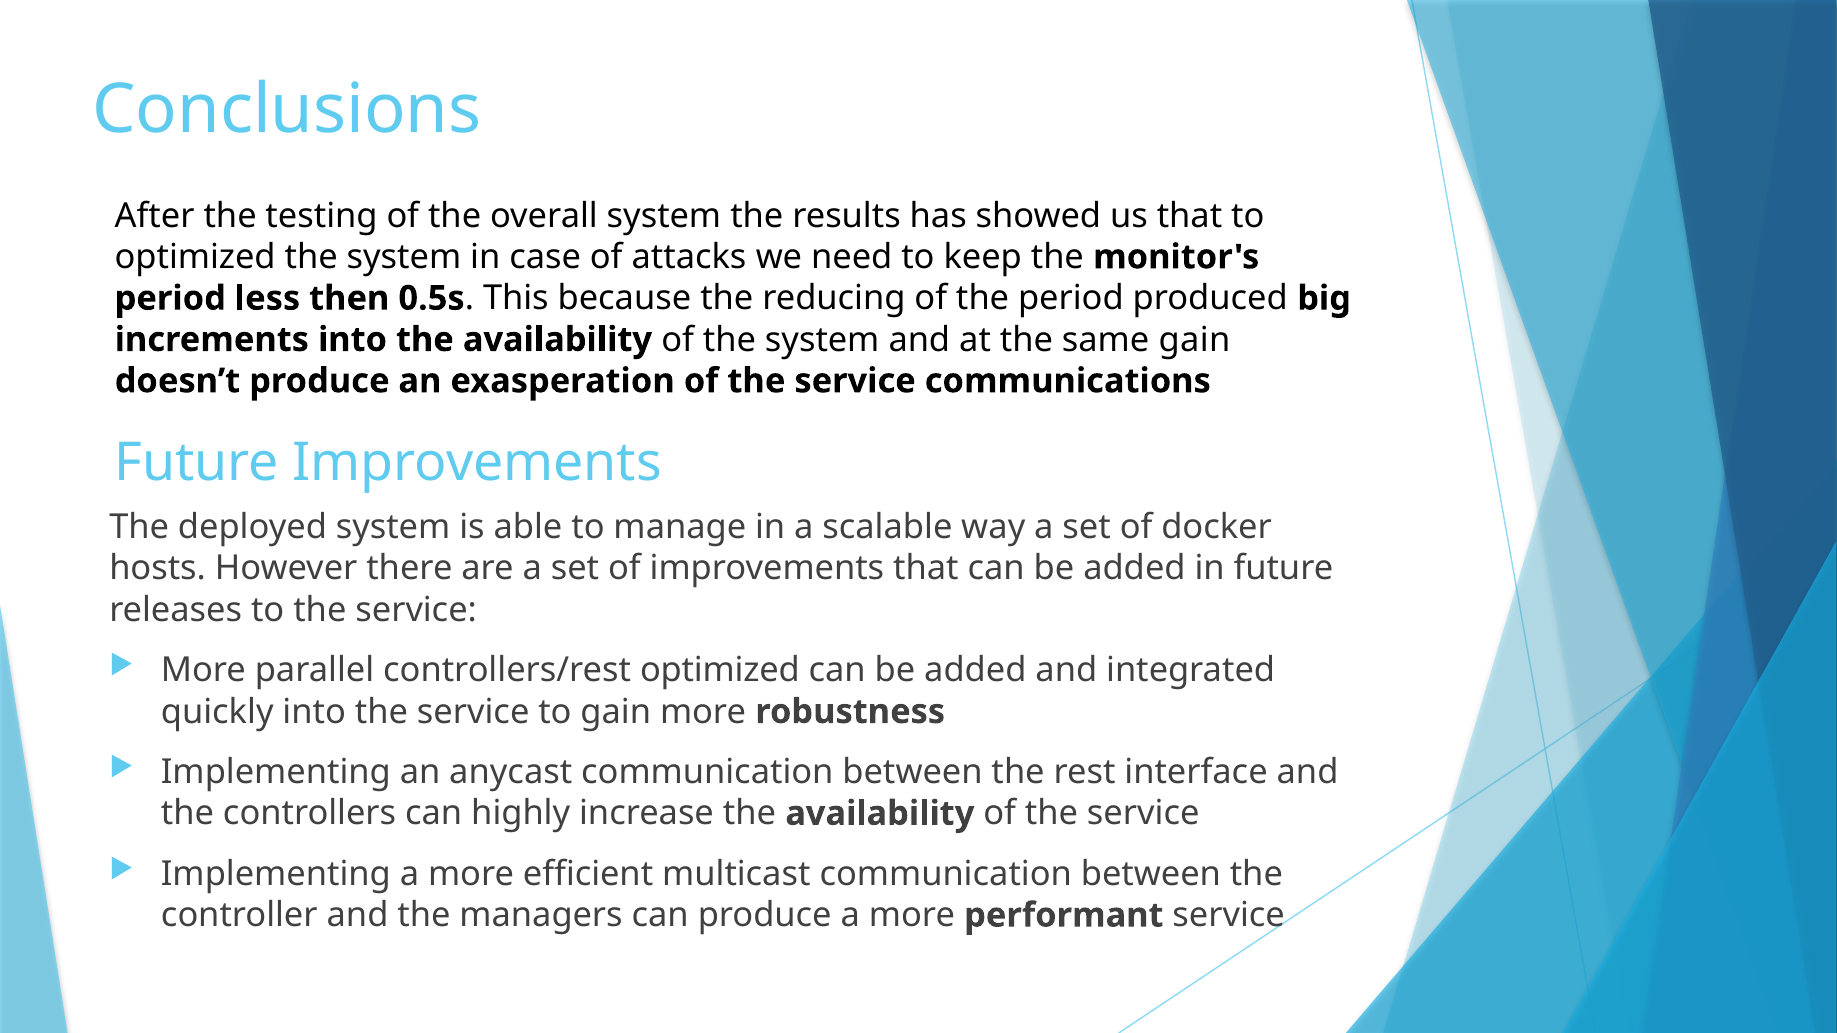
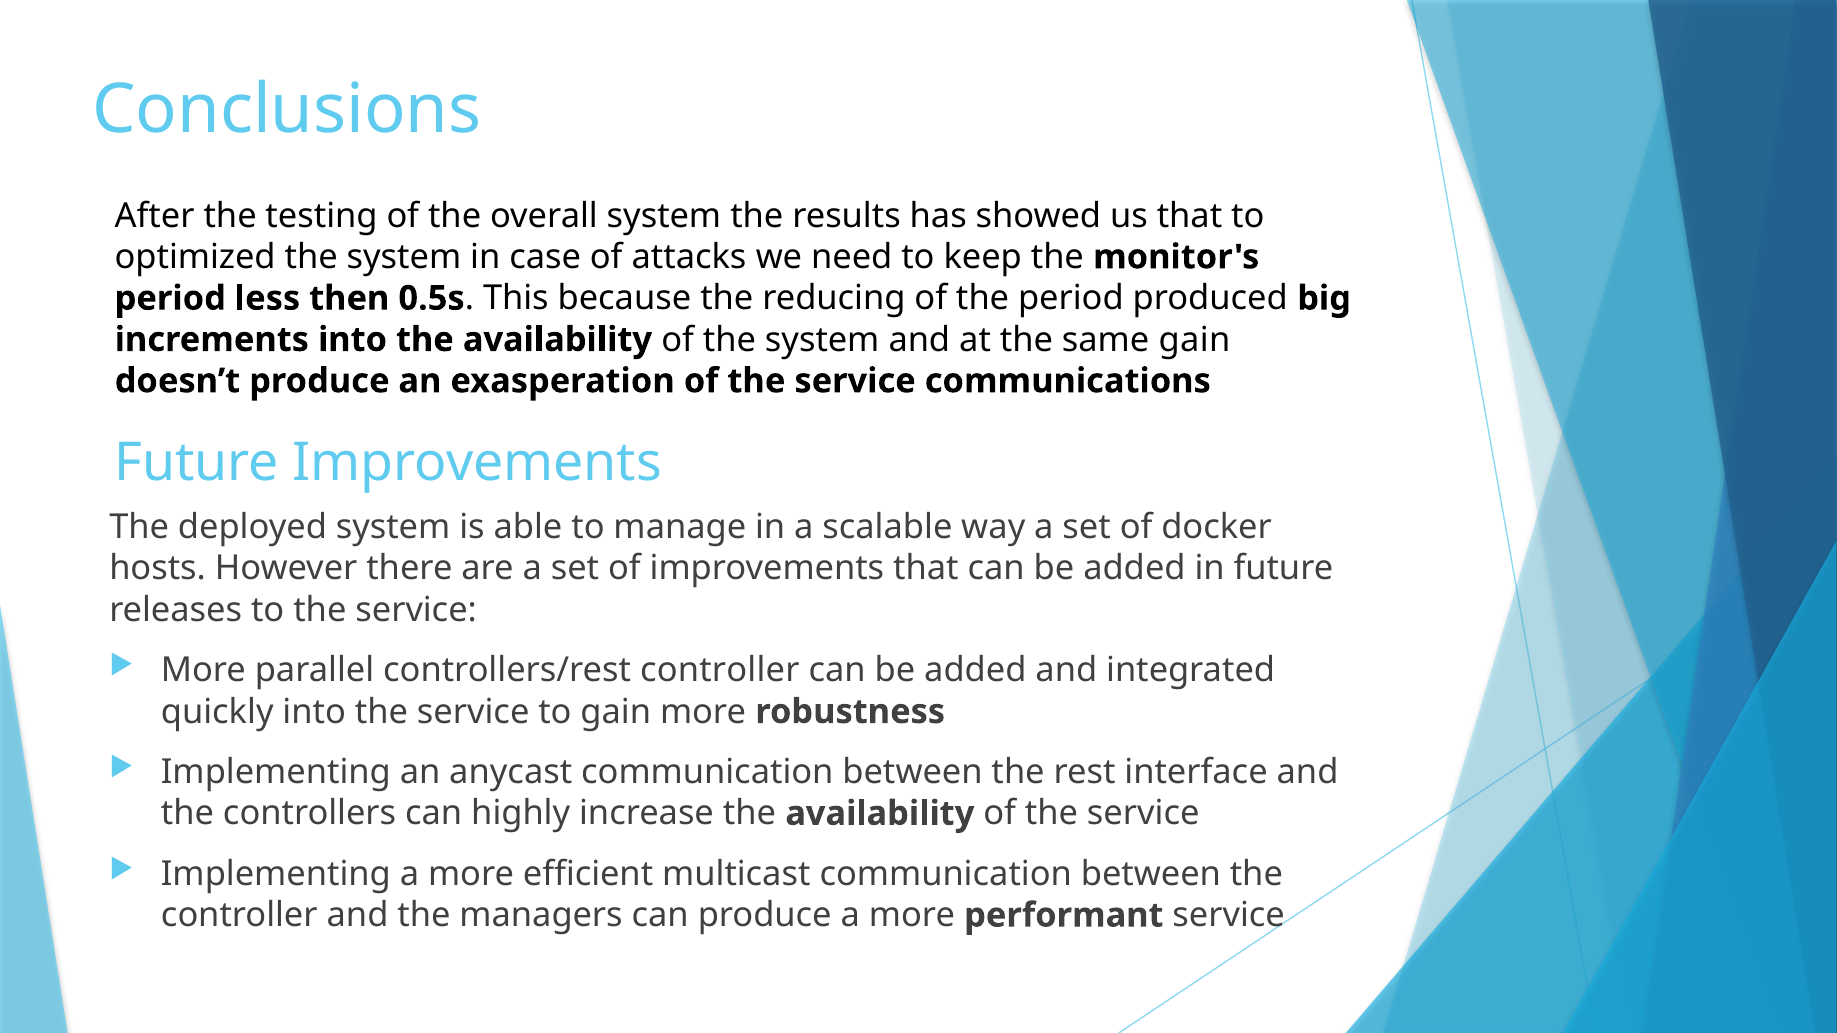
controllers/rest optimized: optimized -> controller (720, 671)
